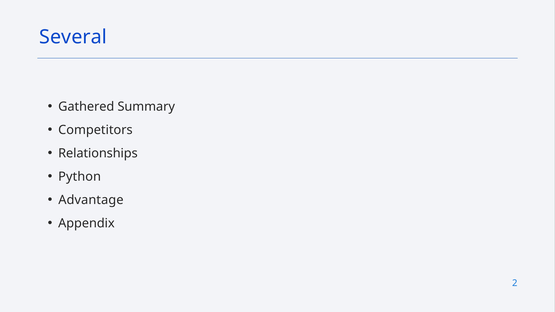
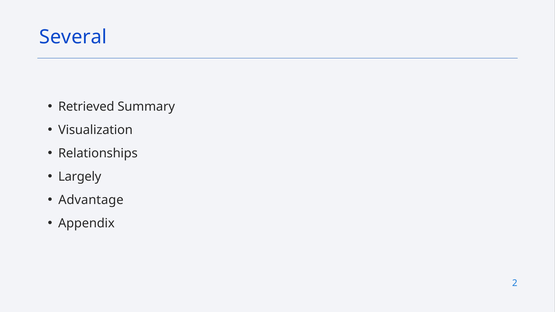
Gathered: Gathered -> Retrieved (86, 107)
Competitors: Competitors -> Visualization (95, 130)
Python: Python -> Largely (80, 177)
